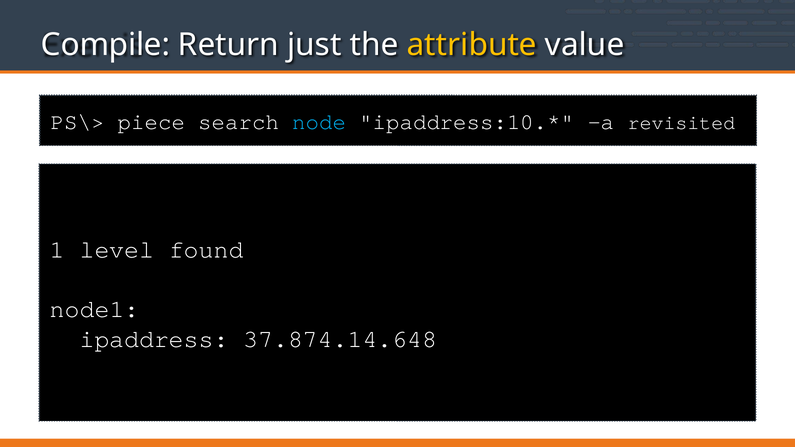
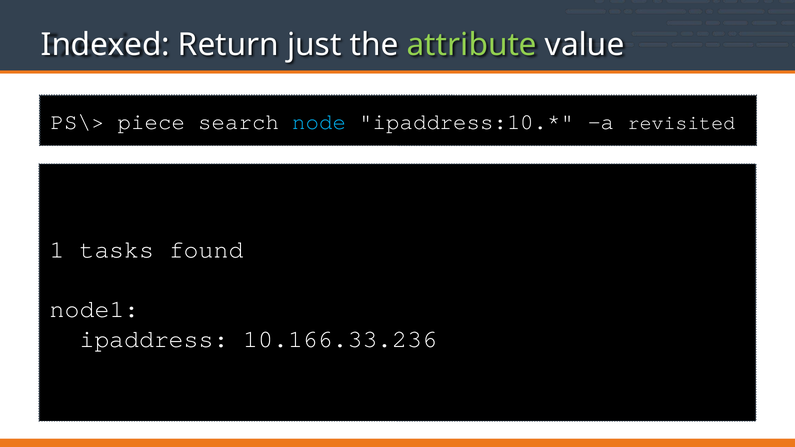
Compile: Compile -> Indexed (105, 45)
attribute colour: yellow -> light green (472, 45)
level: level -> tasks (117, 250)
37.874.14.648: 37.874.14.648 -> 10.166.33.236 (340, 339)
